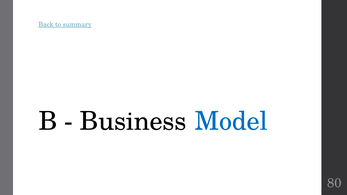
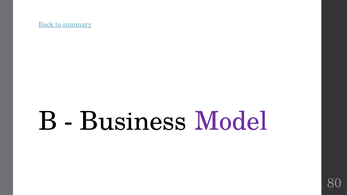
Model colour: blue -> purple (231, 121)
